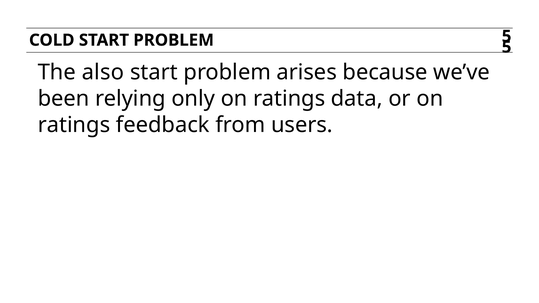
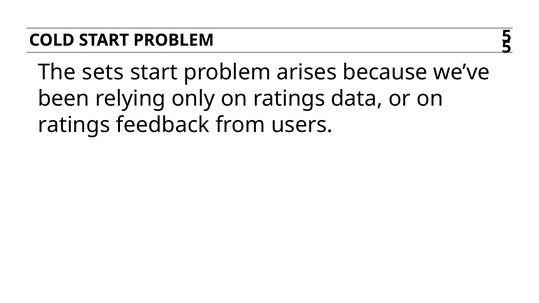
also: also -> sets (103, 72)
